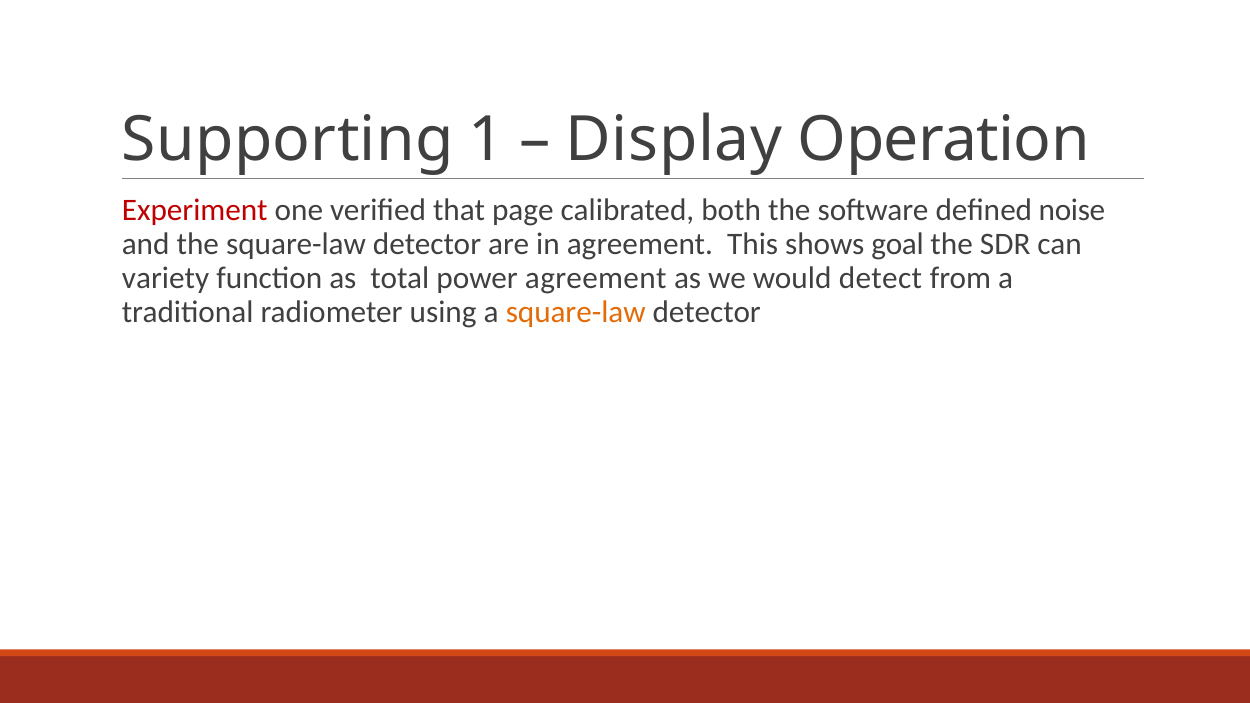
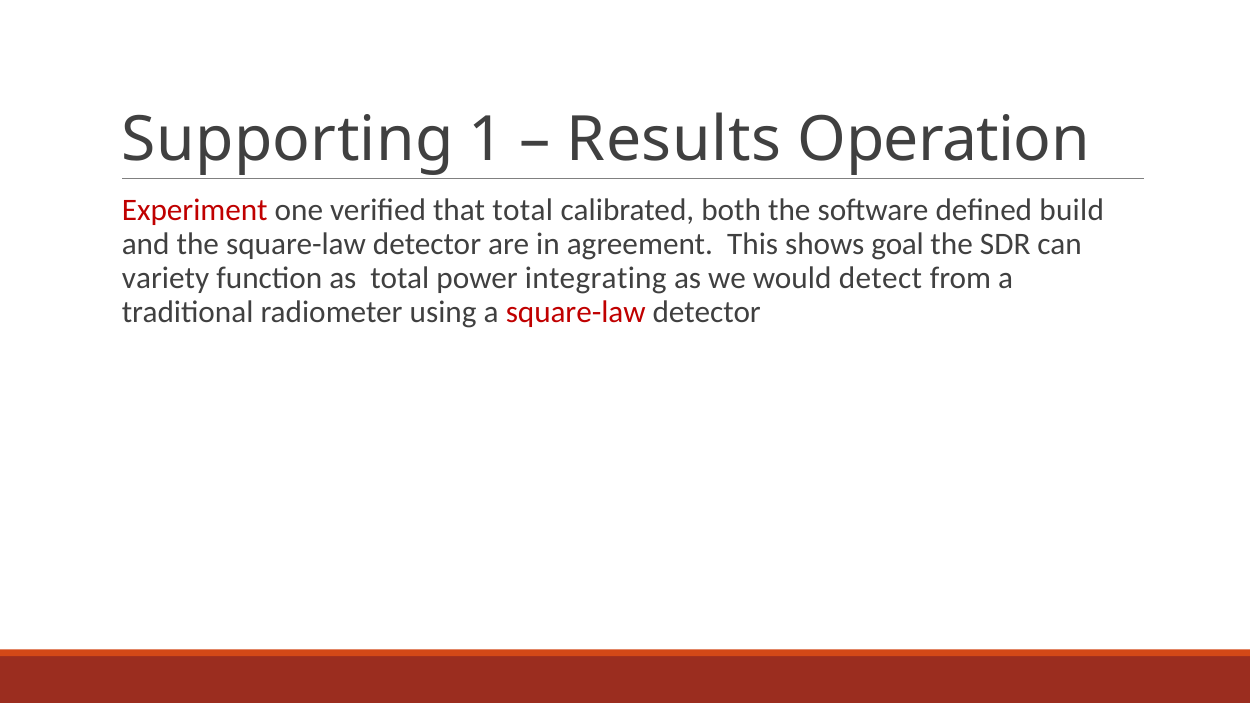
Display: Display -> Results (674, 140)
that page: page -> total (523, 211)
noise: noise -> build (1072, 211)
power agreement: agreement -> integrating (596, 278)
square-law colour: orange -> red (576, 312)
